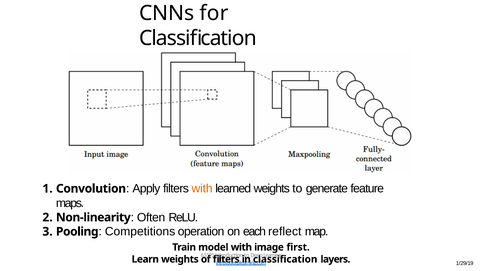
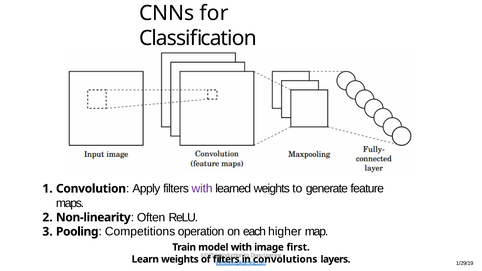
with colour: orange -> purple (202, 189)
reflect: reflect -> higher (285, 232)
classification: classification -> convolutions (285, 259)
